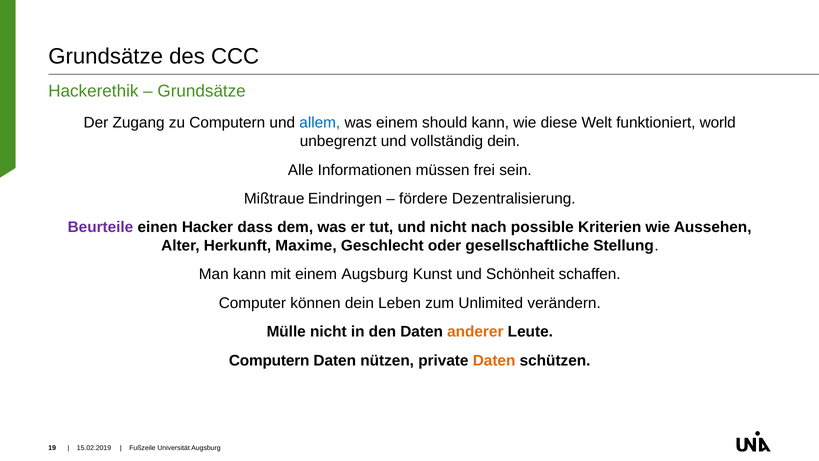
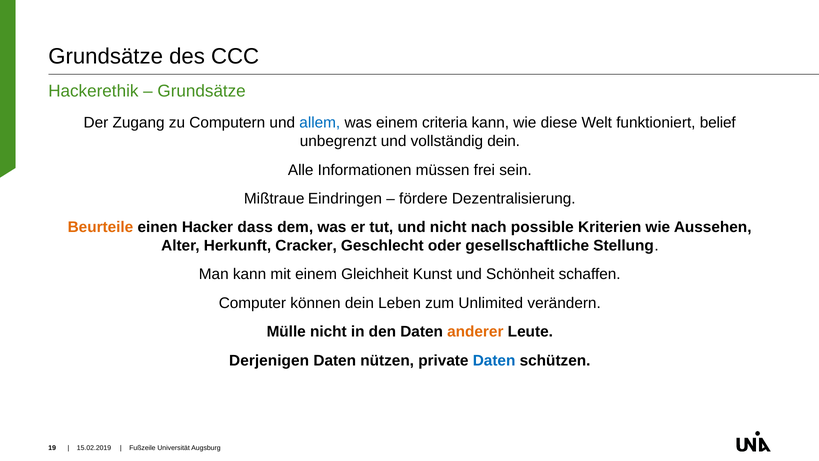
should: should -> criteria (445, 123)
world: world -> belief (718, 123)
Beurteile colour: purple -> orange (100, 227)
Maxime: Maxime -> Cracker (306, 246)
einem Augsburg: Augsburg -> Gleichheit (375, 274)
Computern: Computern -> Derjenigen (269, 360)
Daten colour: orange -> blue (494, 360)
